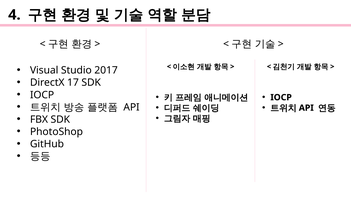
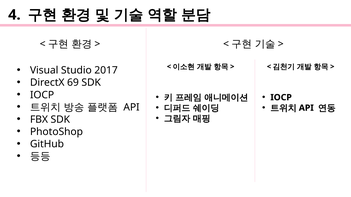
17: 17 -> 69 (73, 83)
